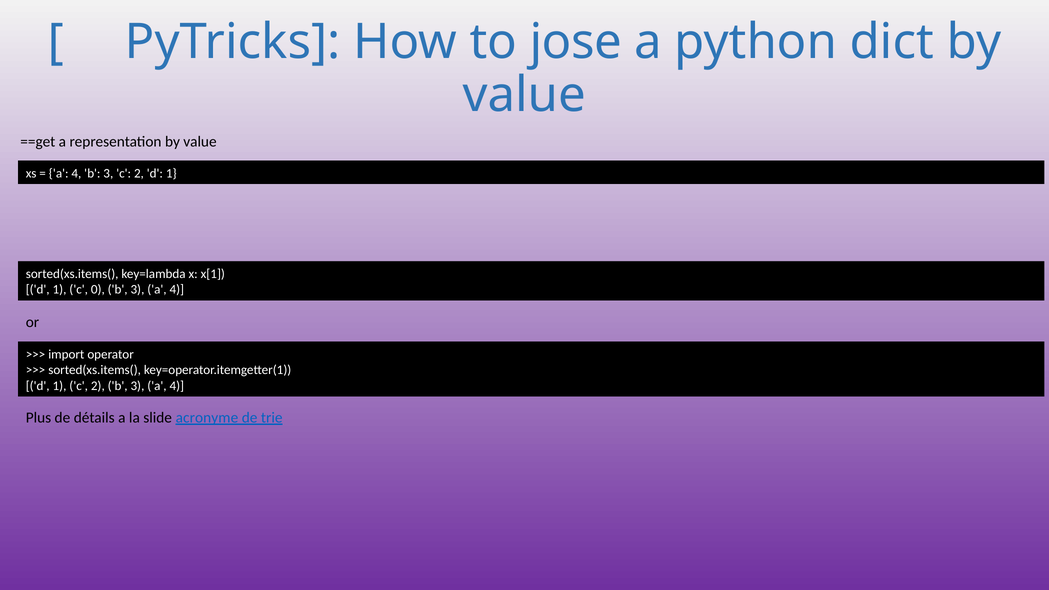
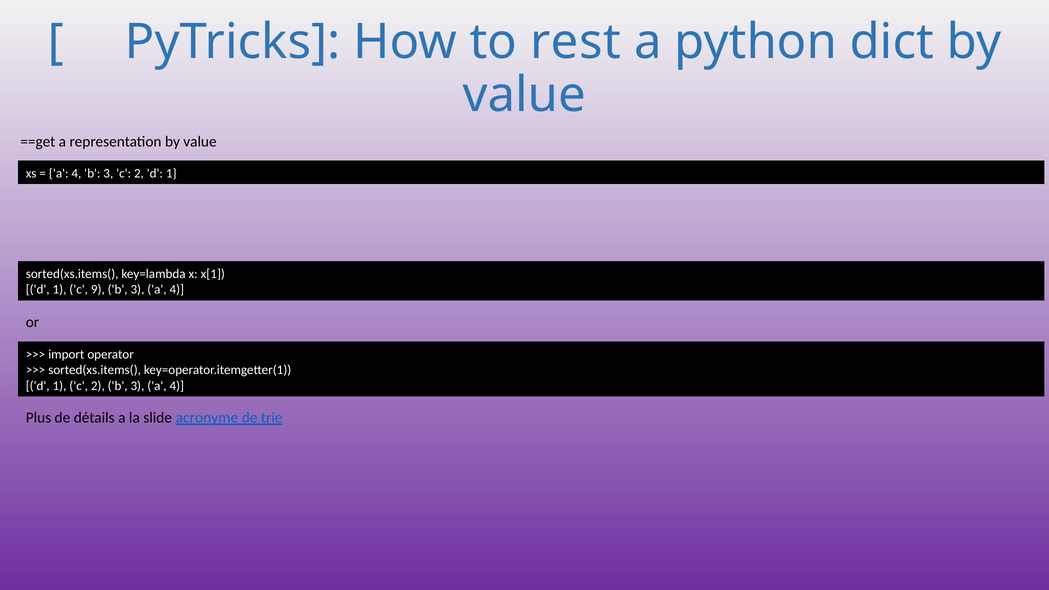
jose: jose -> rest (575, 42)
0: 0 -> 9 (98, 290)
